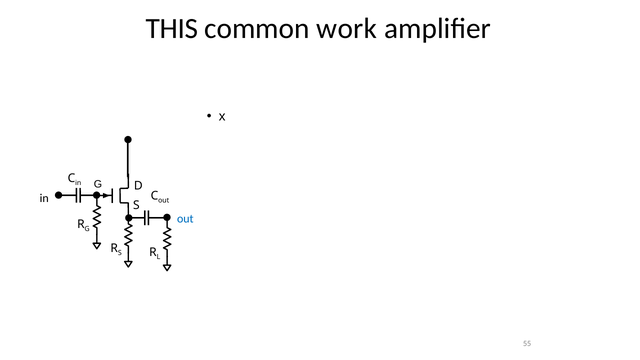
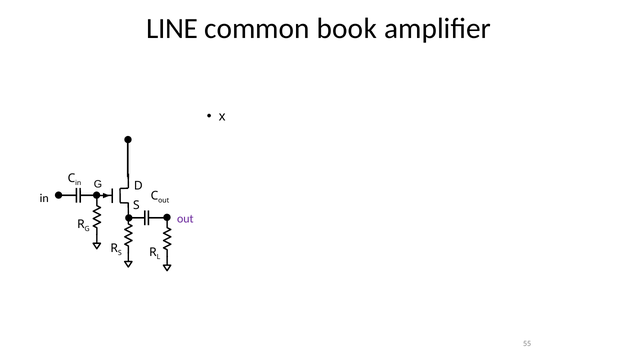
THIS: THIS -> LINE (172, 29)
work: work -> book (347, 29)
out colour: blue -> purple (185, 219)
